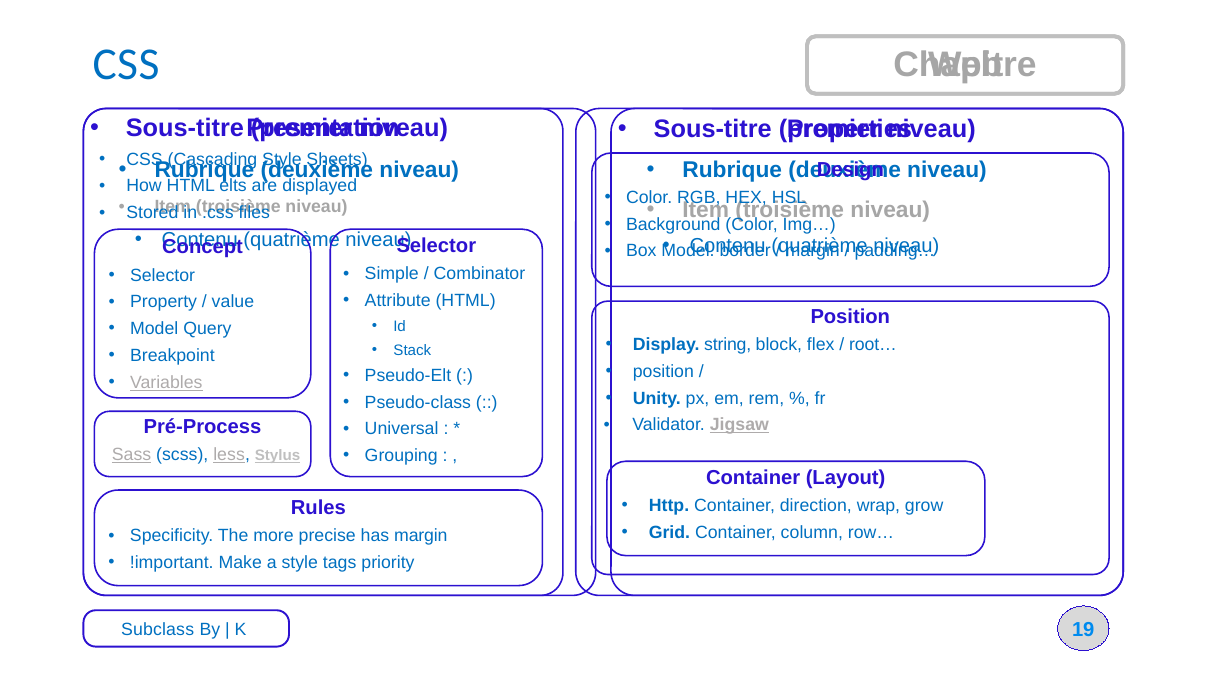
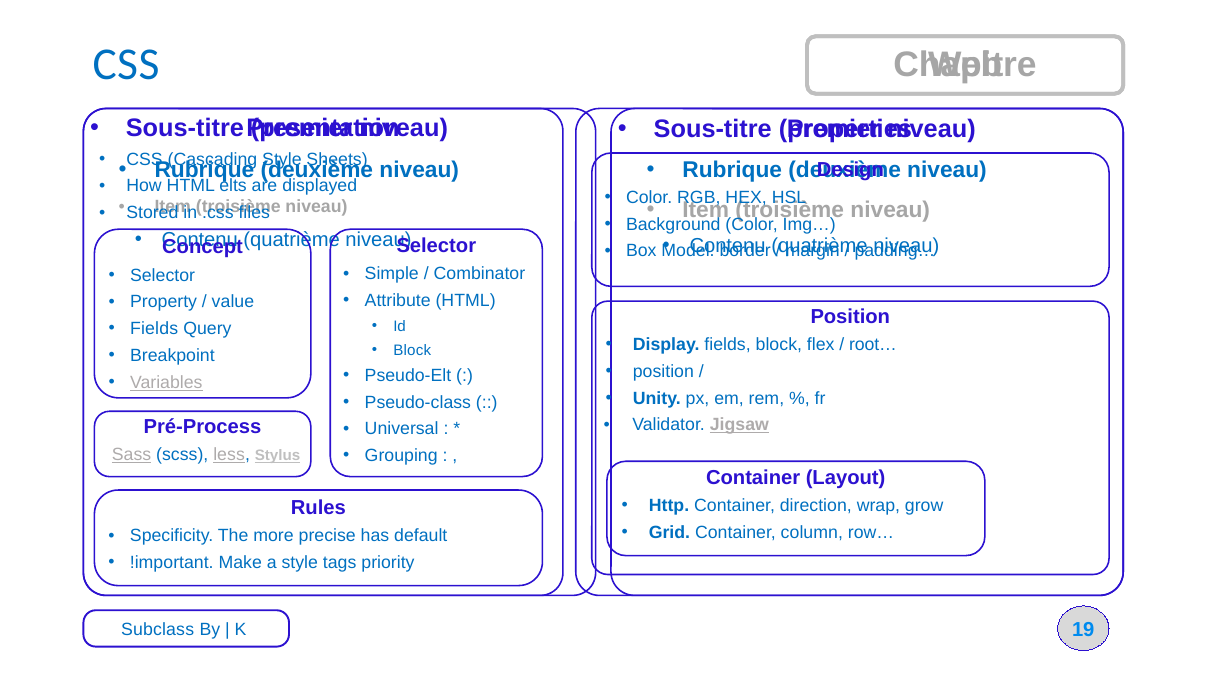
Model: Model -> Fields (154, 329)
Display string: string -> fields (728, 345)
Stack: Stack -> Block (412, 350)
has margin: margin -> default (421, 536)
